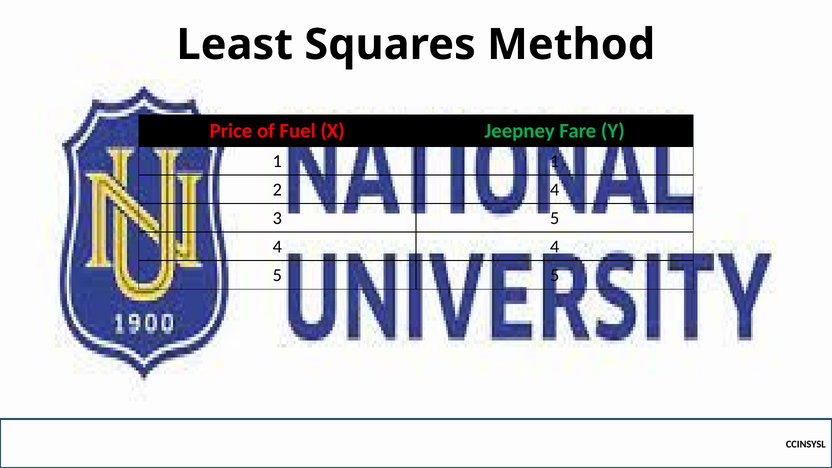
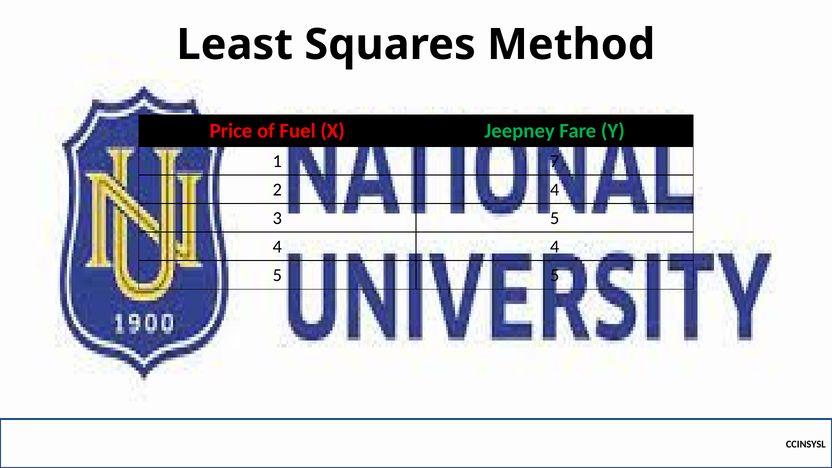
1 1: 1 -> 7 (555, 161)
